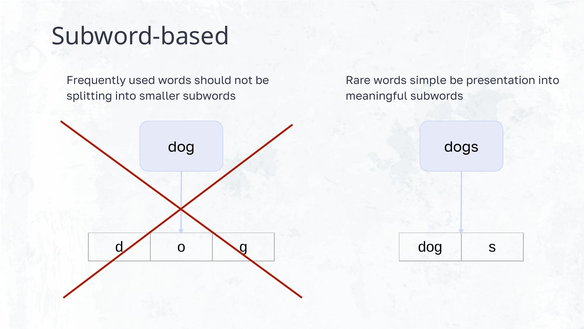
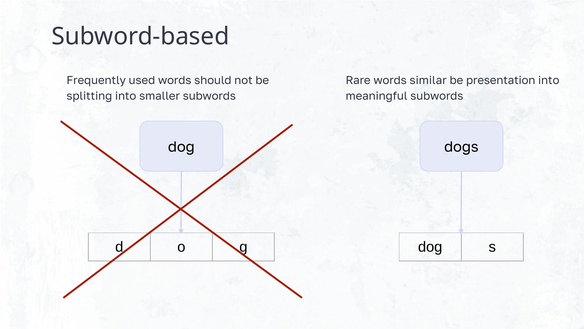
simple: simple -> similar (428, 80)
